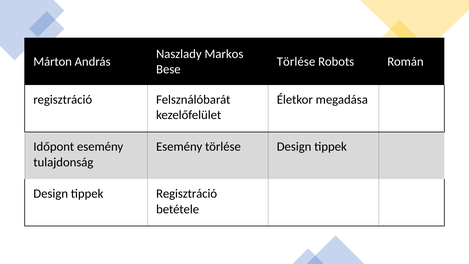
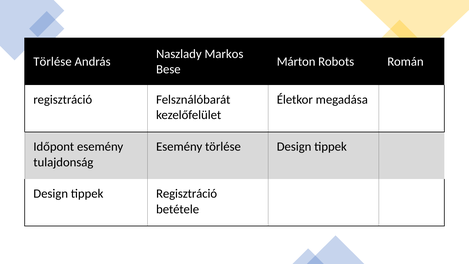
Márton: Márton -> Törlése (53, 62)
Törlése: Törlése -> Márton (296, 62)
